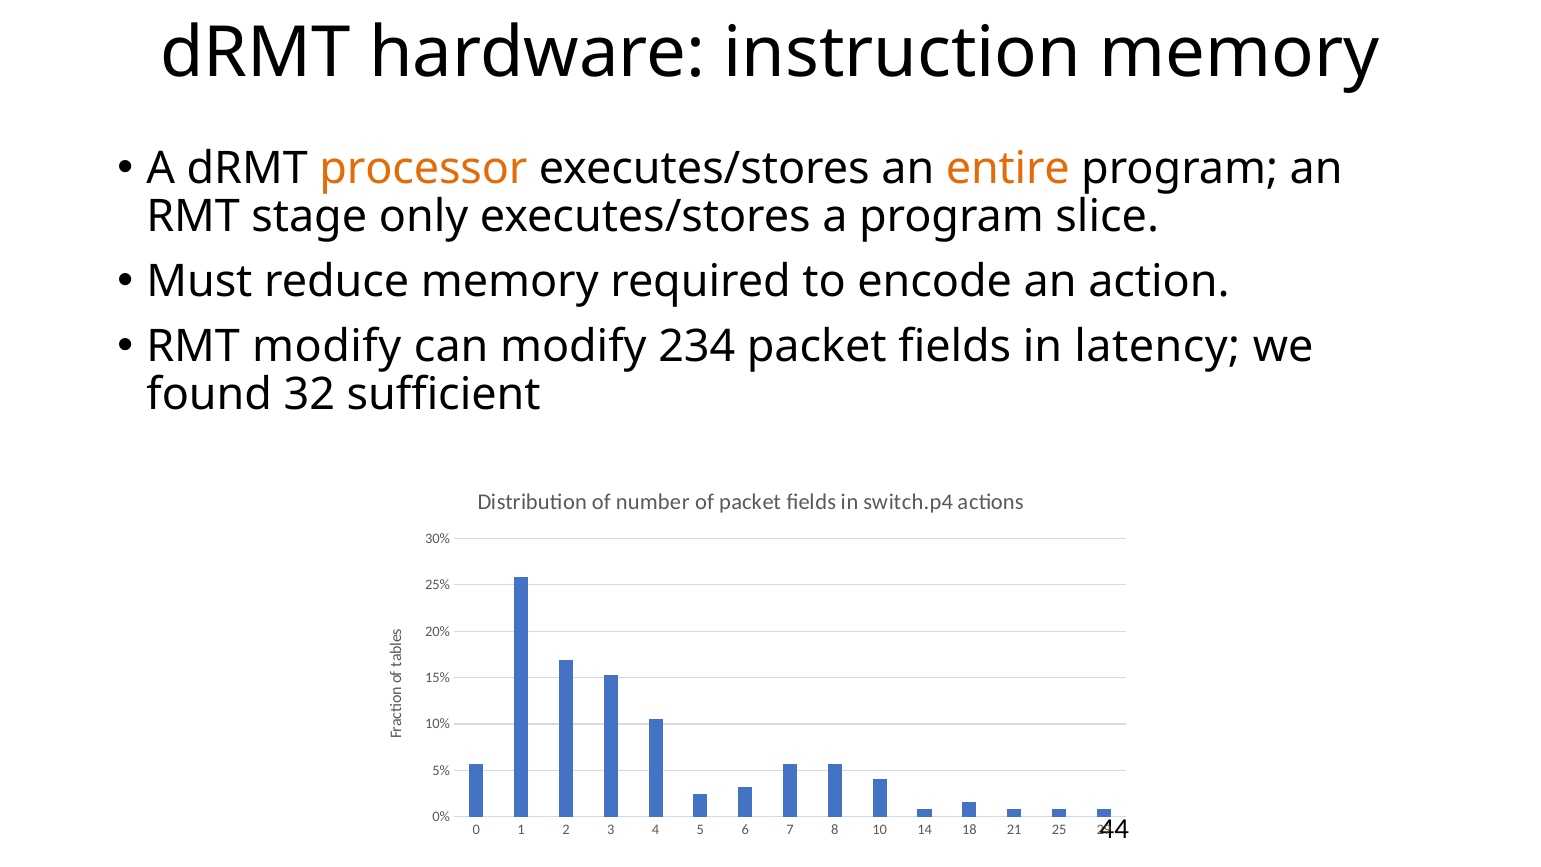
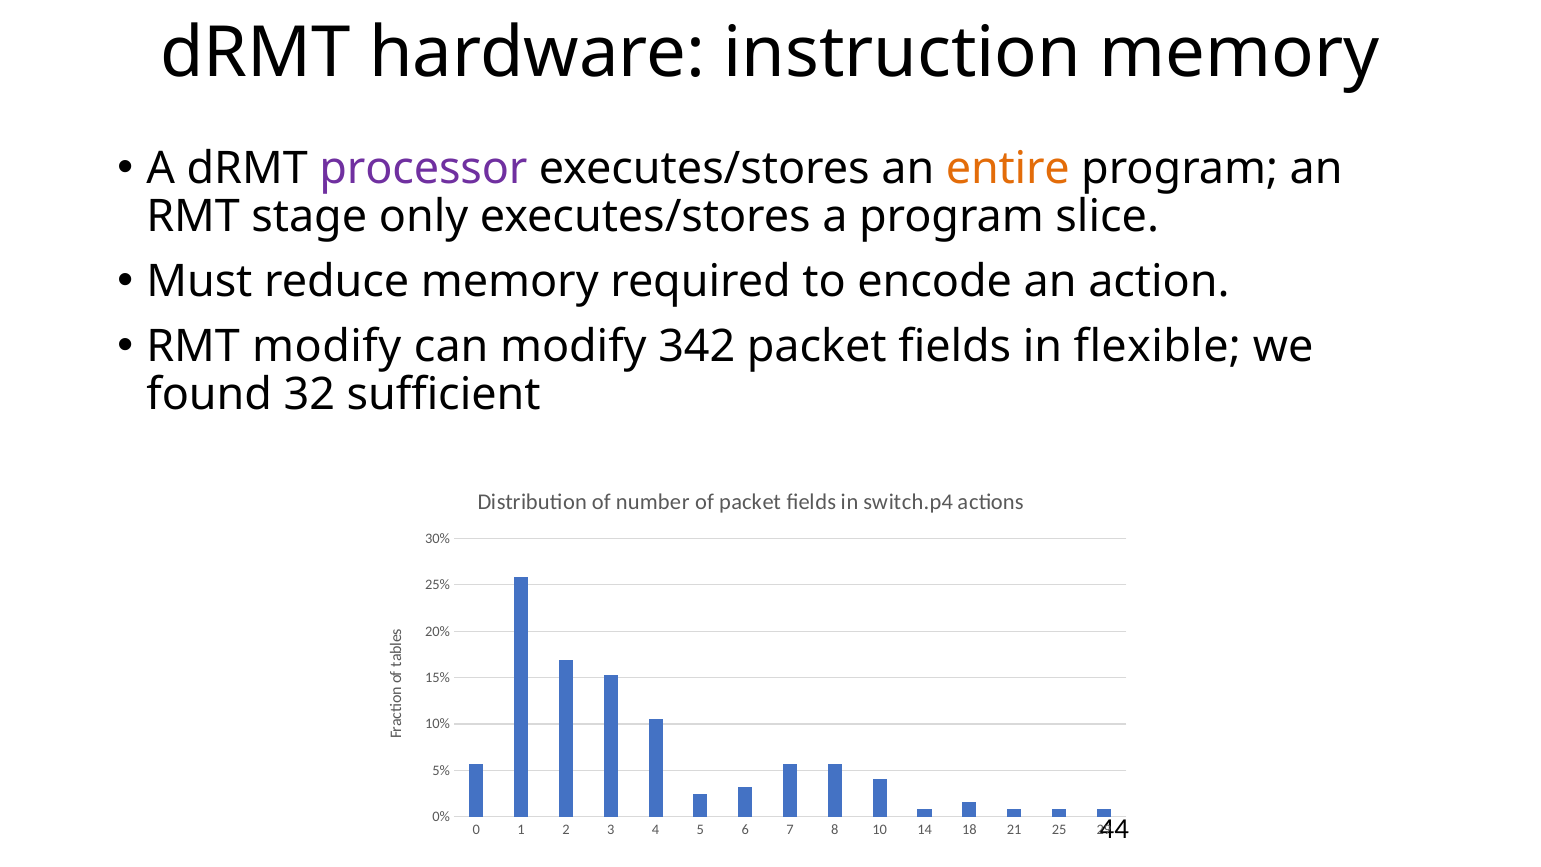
processor colour: orange -> purple (423, 168)
234: 234 -> 342 (697, 346)
latency: latency -> flexible (1157, 346)
